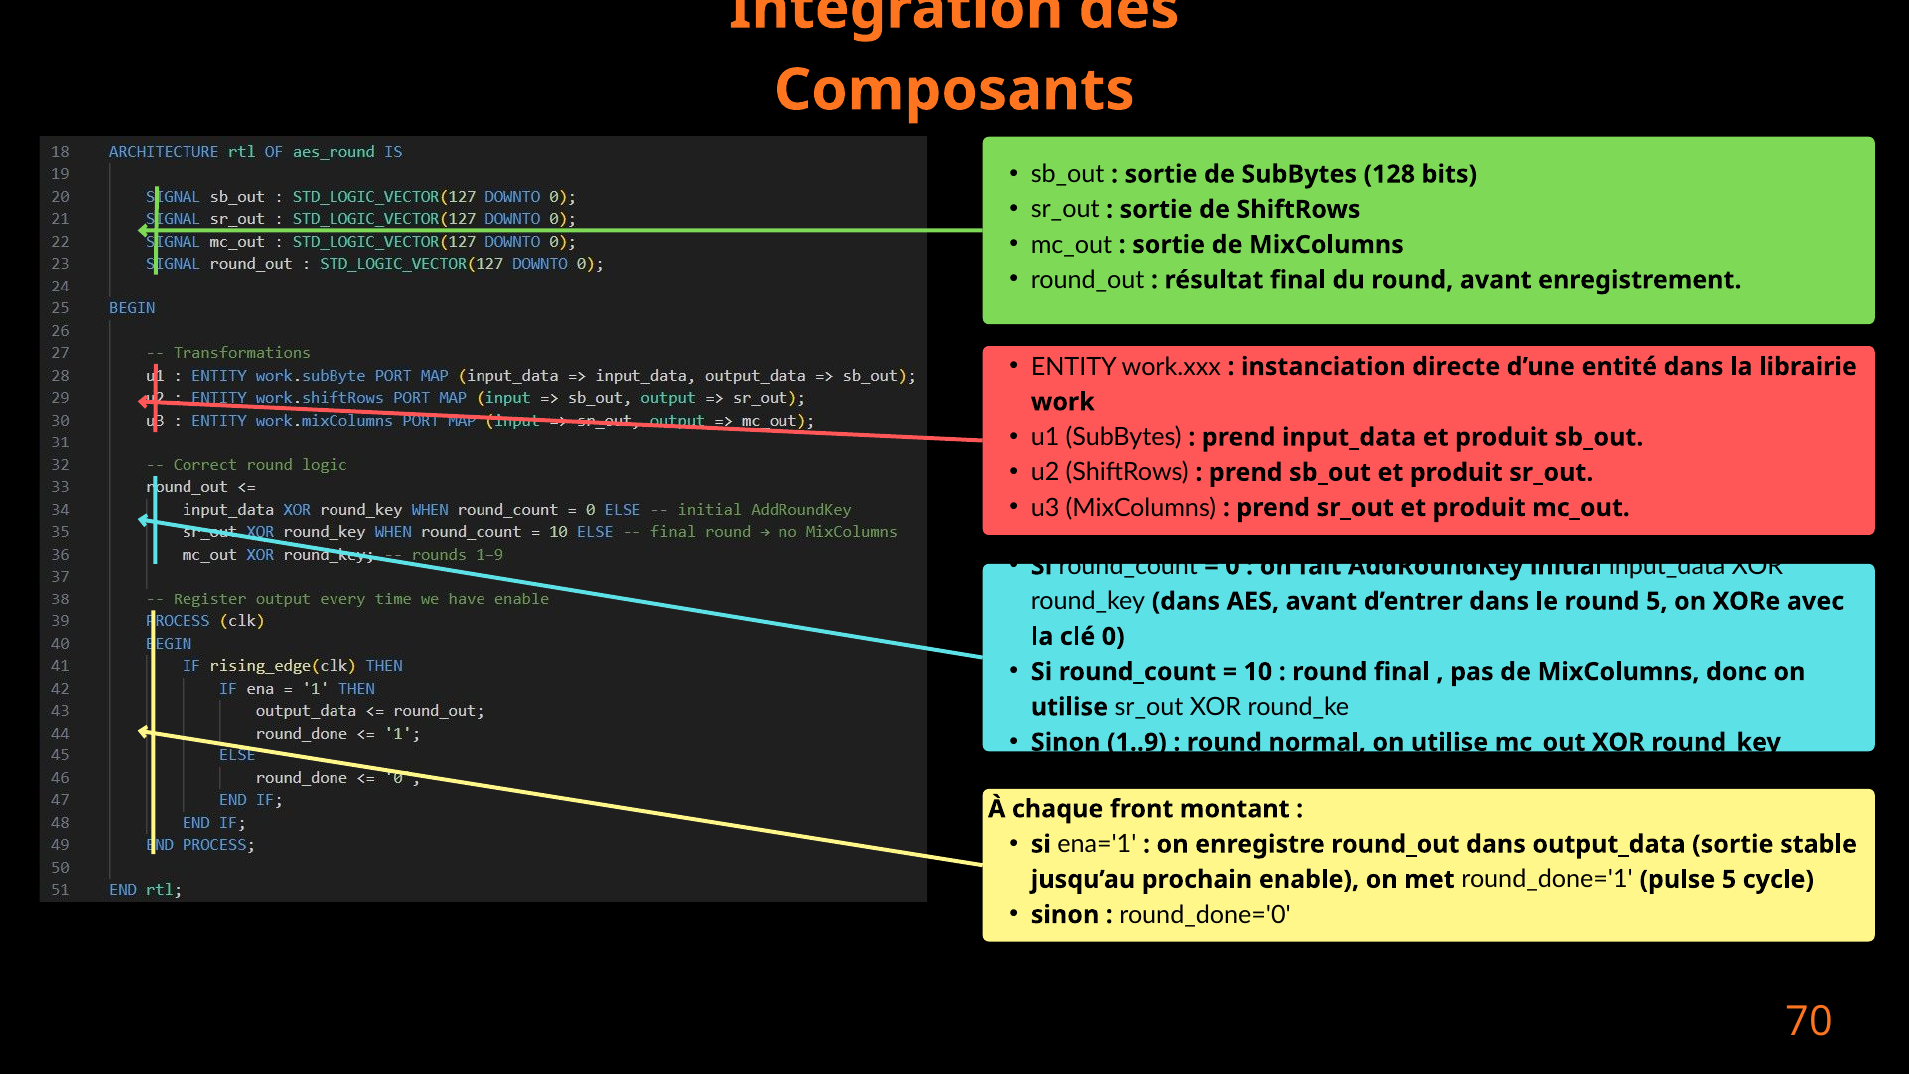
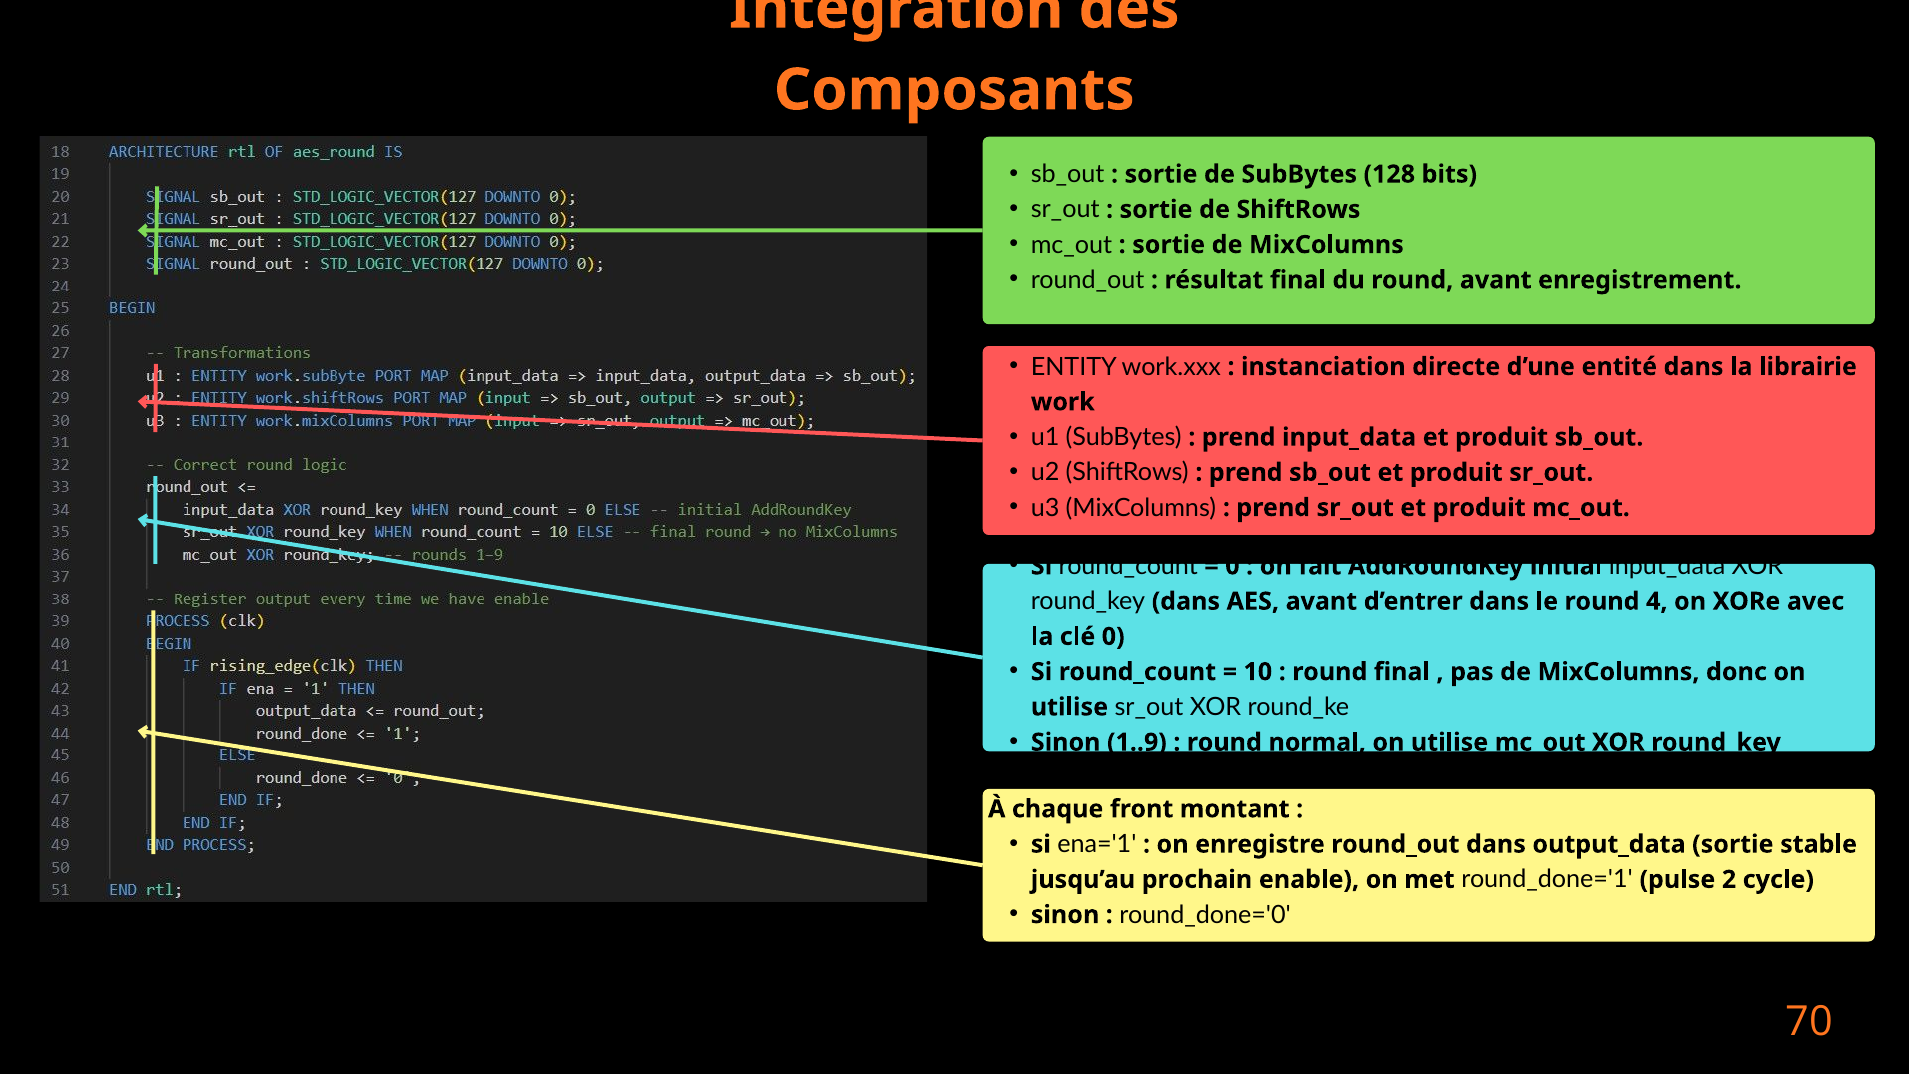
round 5: 5 -> 4 (1657, 601)
pulse 5: 5 -> 2 (1729, 879)
